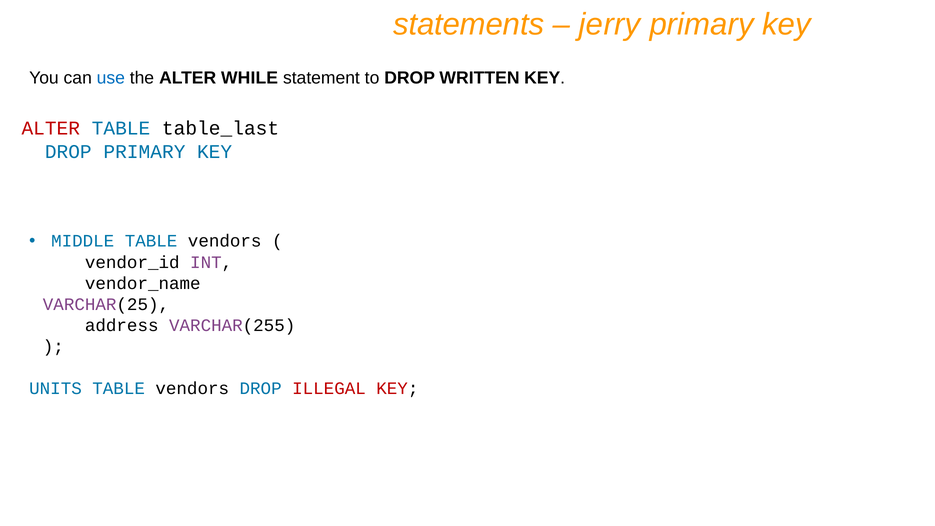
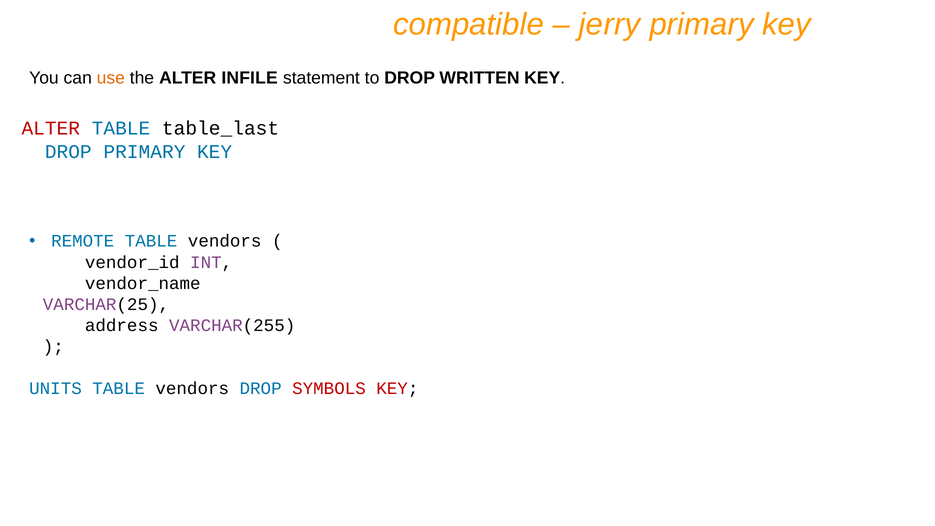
statements: statements -> compatible (469, 24)
use colour: blue -> orange (111, 78)
WHILE: WHILE -> INFILE (250, 78)
MIDDLE: MIDDLE -> REMOTE (83, 241)
ILLEGAL: ILLEGAL -> SYMBOLS (329, 389)
